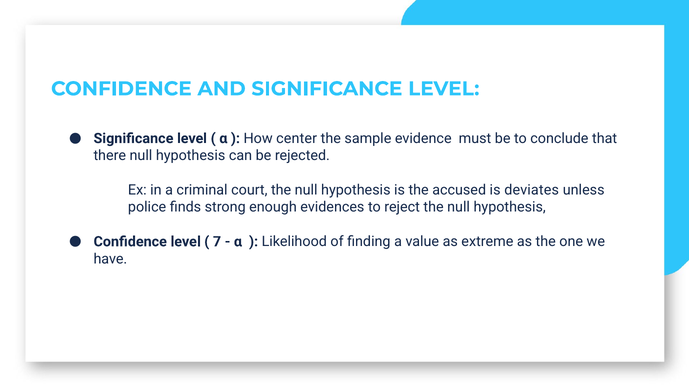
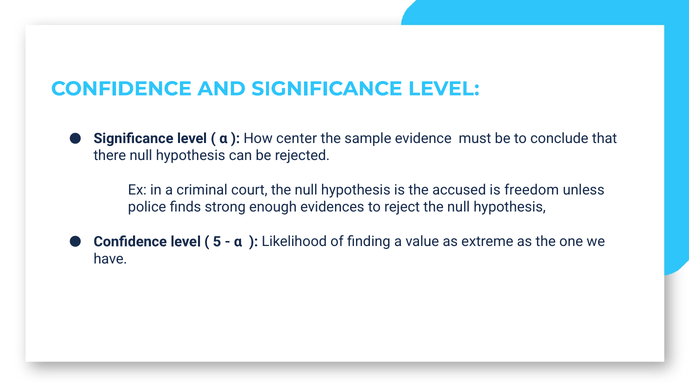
deviates: deviates -> freedom (532, 190)
7: 7 -> 5 (217, 242)
